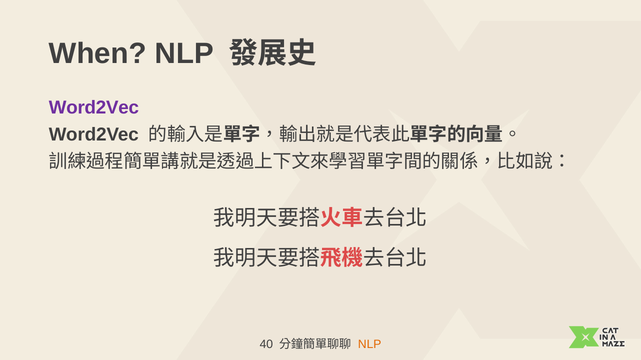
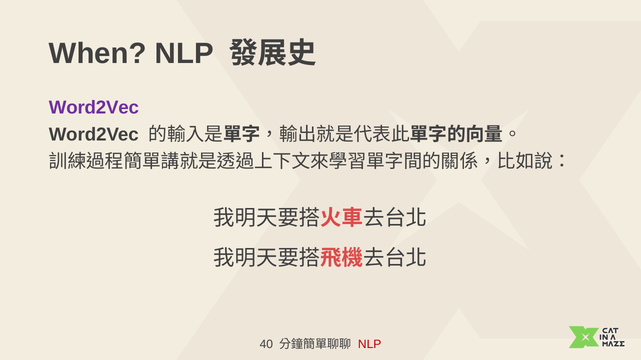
NLP colour: orange -> red (370, 345)
